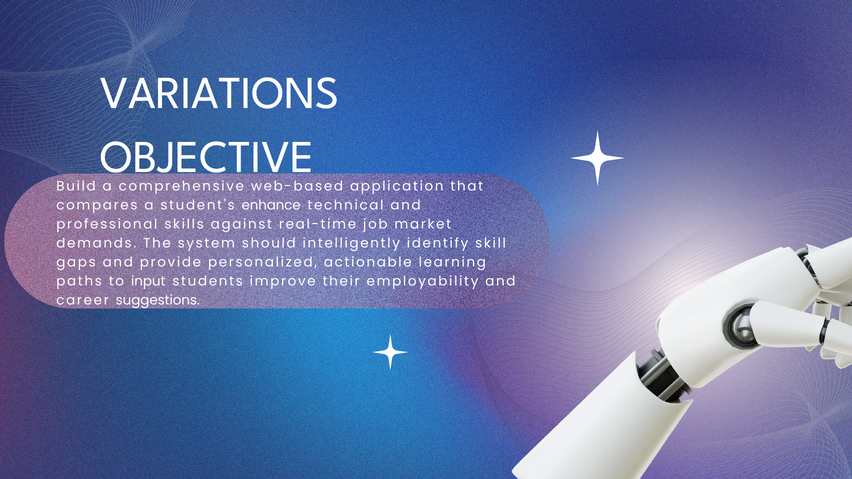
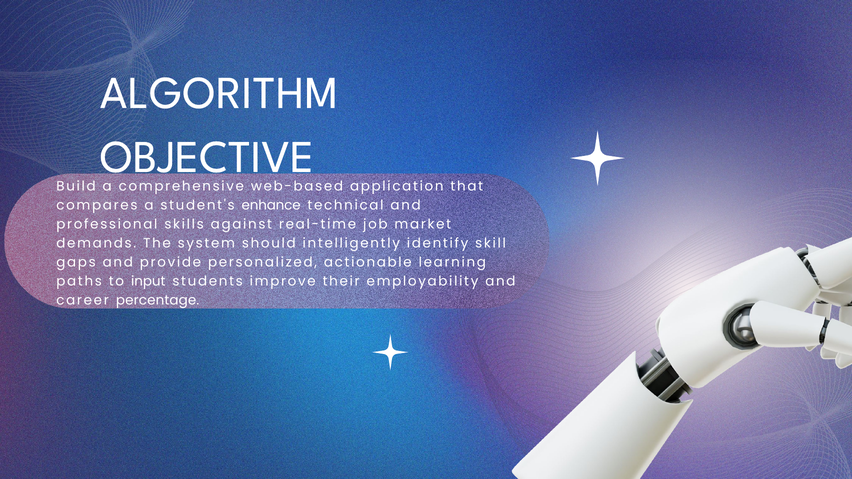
VARIATIONS: VARIATIONS -> ALGORITHM (219, 93)
suggestions: suggestions -> percentage (158, 300)
